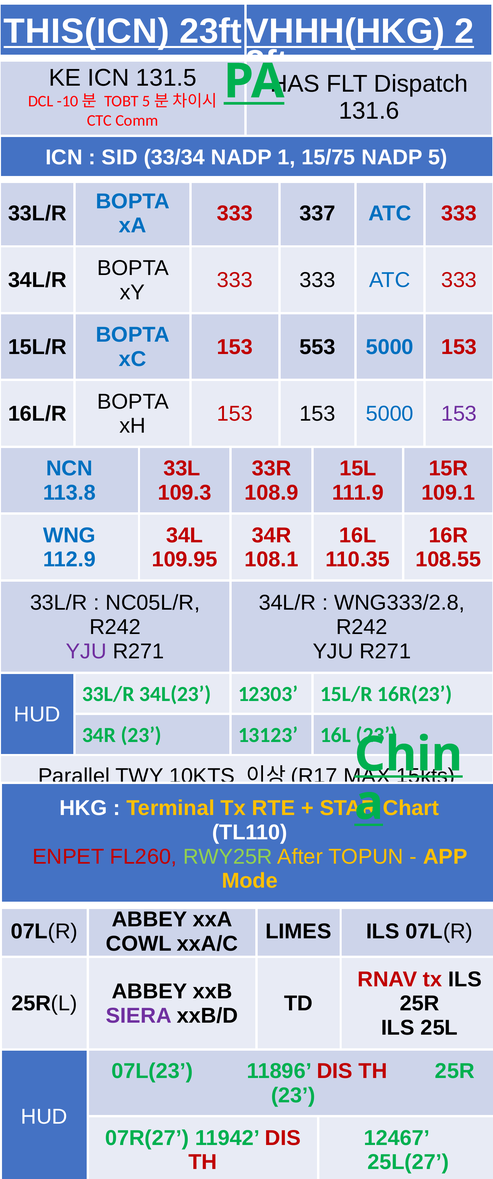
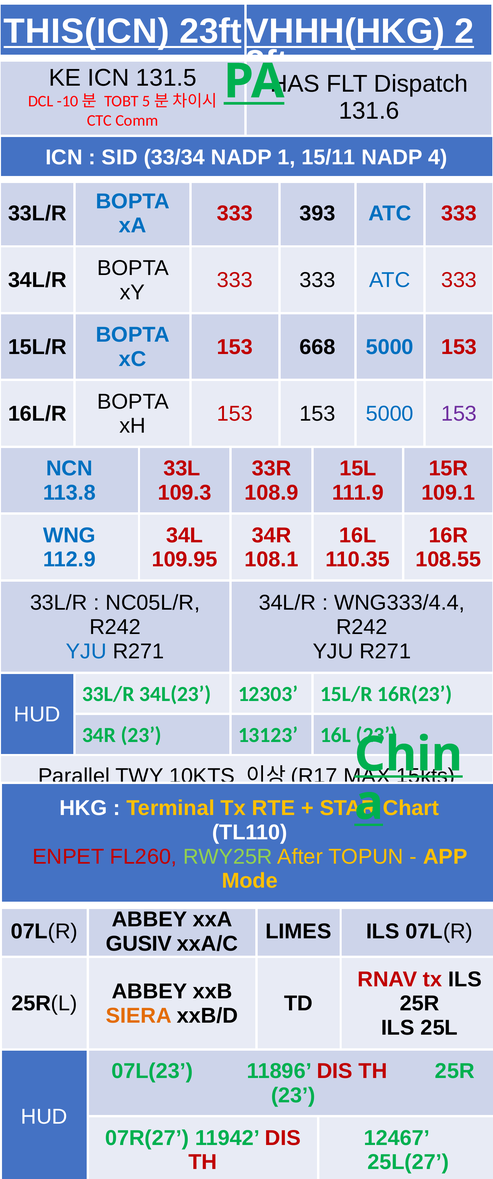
15/75: 15/75 -> 15/11 (328, 157)
NADP 5: 5 -> 4 (438, 157)
337: 337 -> 393 (317, 213)
553: 553 -> 668 (317, 347)
WNG333/2.8: WNG333/2.8 -> WNG333/4.4 (399, 603)
YJU colour: purple -> blue (86, 652)
COWL: COWL -> GUSIV (139, 944)
SIERA colour: purple -> orange (139, 1016)
